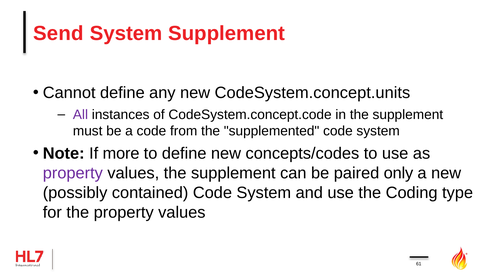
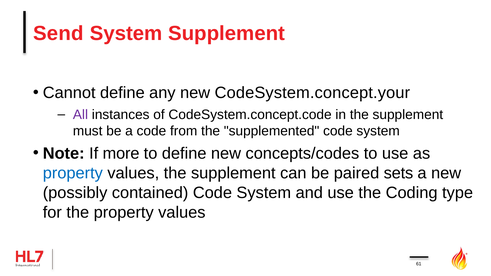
CodeSystem.concept.units: CodeSystem.concept.units -> CodeSystem.concept.your (312, 93)
property colour: purple -> blue (73, 173)
only: only -> sets (398, 173)
